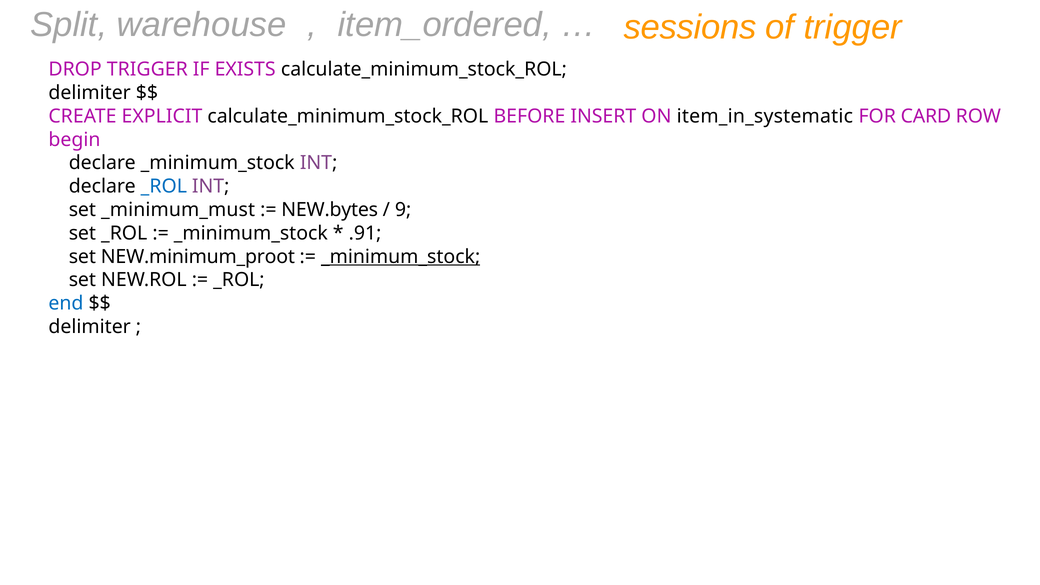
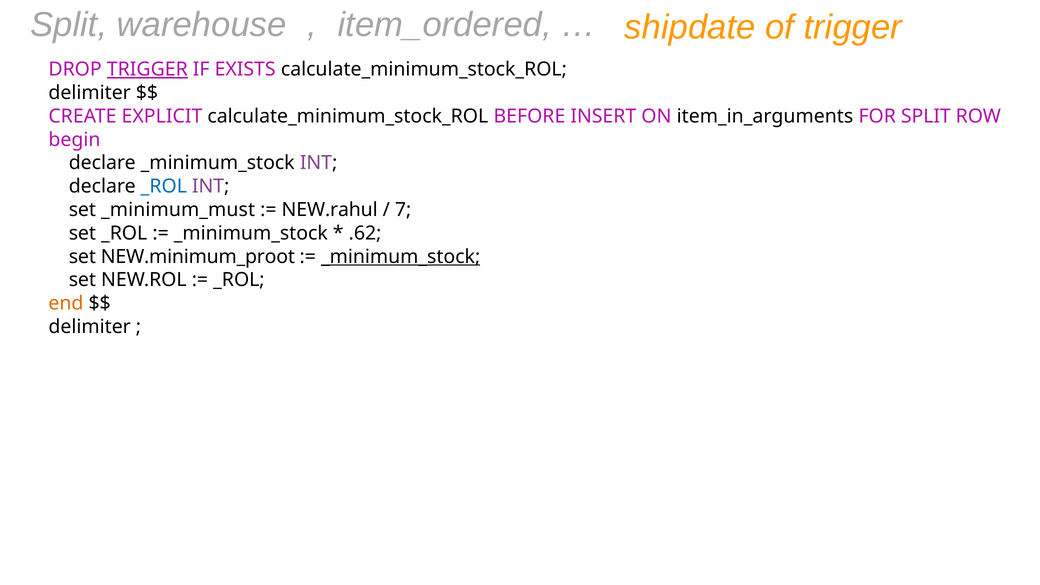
sessions: sessions -> shipdate (690, 27)
TRIGGER underline: none -> present (147, 69)
item_in_systematic: item_in_systematic -> item_in_arguments (765, 116)
FOR CARD: CARD -> SPLIT (926, 116)
NEW.bytes: NEW.bytes -> NEW.rahul (330, 210)
9: 9 -> 7 (403, 210)
.91: .91 -> .62 (365, 233)
end colour: blue -> orange (66, 303)
